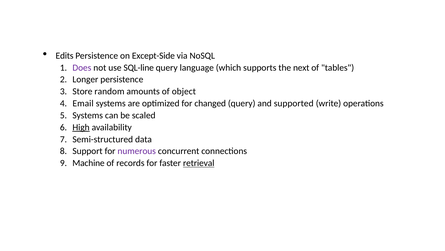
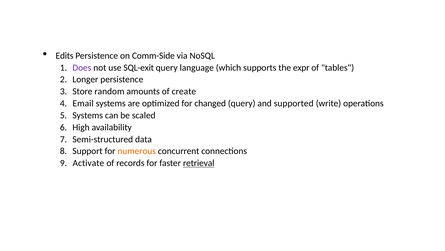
Except-Side: Except-Side -> Comm-Side (153, 56)
SQL-line: SQL-line -> SQL-exit (139, 67)
next: next -> expr (301, 67)
object: object -> create (184, 91)
High underline: present -> none (81, 127)
numerous colour: purple -> orange (137, 151)
Machine: Machine -> Activate (88, 163)
